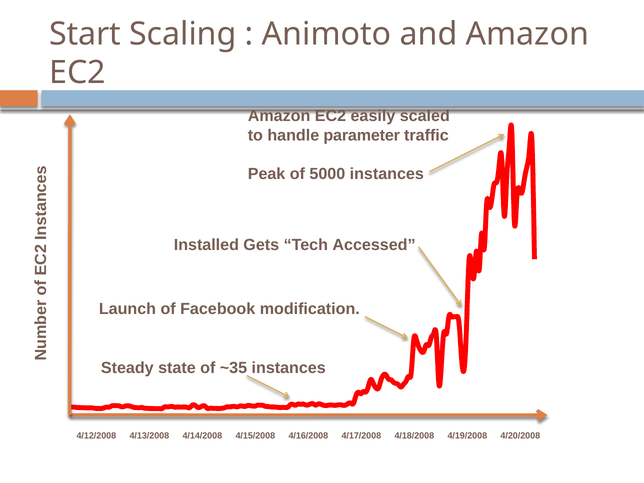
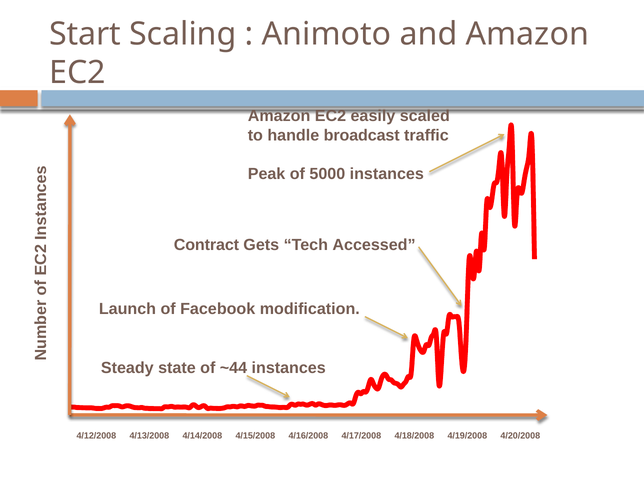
parameter: parameter -> broadcast (362, 135)
Installed: Installed -> Contract (206, 245)
~35: ~35 -> ~44 (233, 368)
